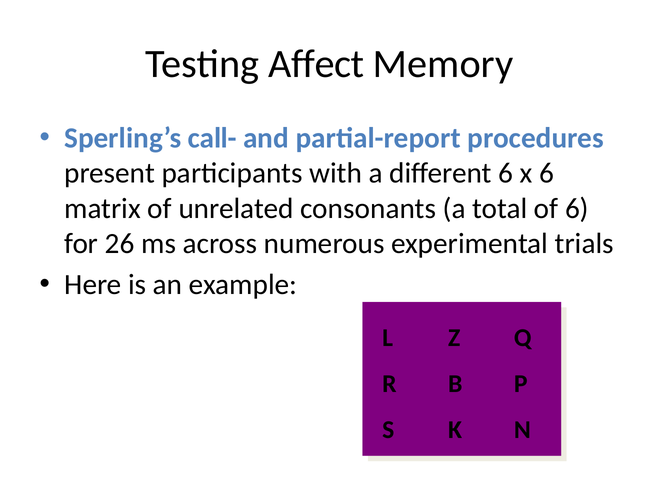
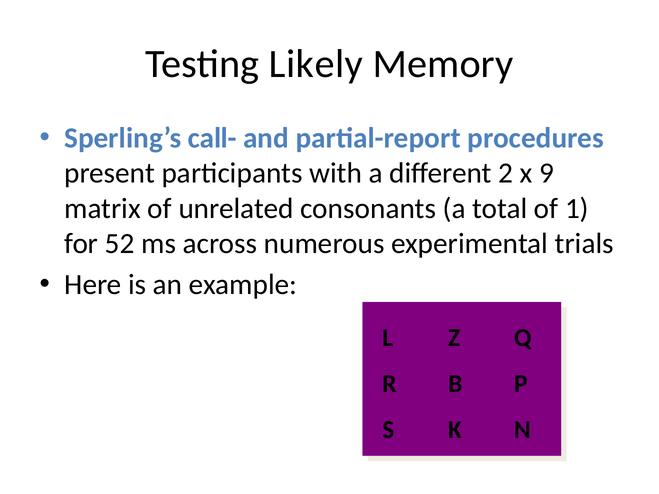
Affect: Affect -> Likely (316, 64)
different 6: 6 -> 2 (506, 173)
x 6: 6 -> 9 (546, 173)
of 6: 6 -> 1 (577, 209)
26: 26 -> 52 (120, 244)
